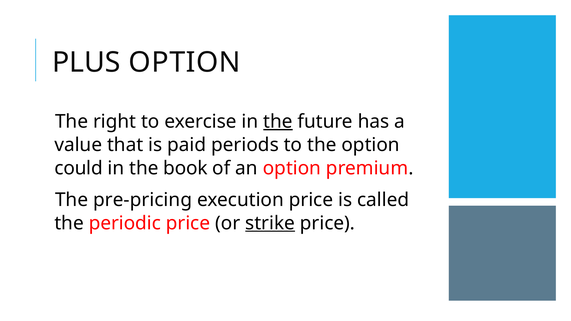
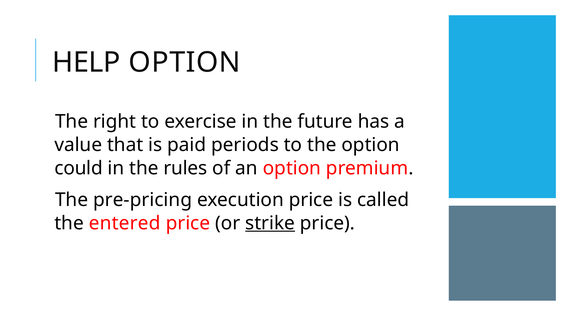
PLUS: PLUS -> HELP (86, 62)
the underline: present -> none (278, 122)
book: book -> rules (185, 168)
periodic: periodic -> entered (125, 223)
